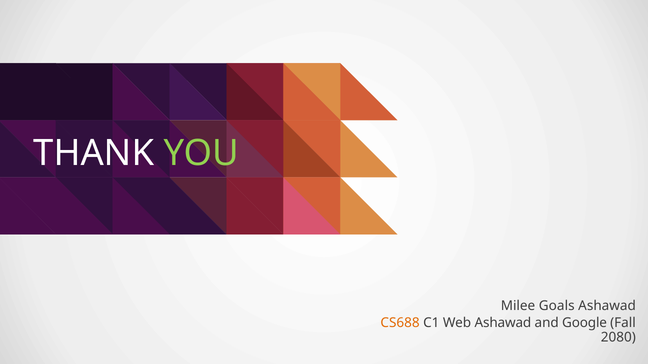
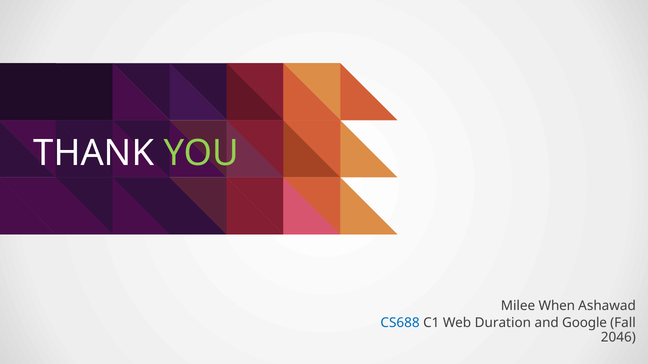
Goals: Goals -> When (557, 306)
CS688 colour: orange -> blue (400, 323)
Web Ashawad: Ashawad -> Duration (503, 323)
2080: 2080 -> 2046 (618, 338)
